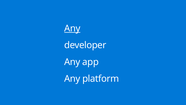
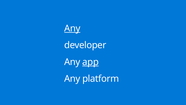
app underline: none -> present (91, 62)
